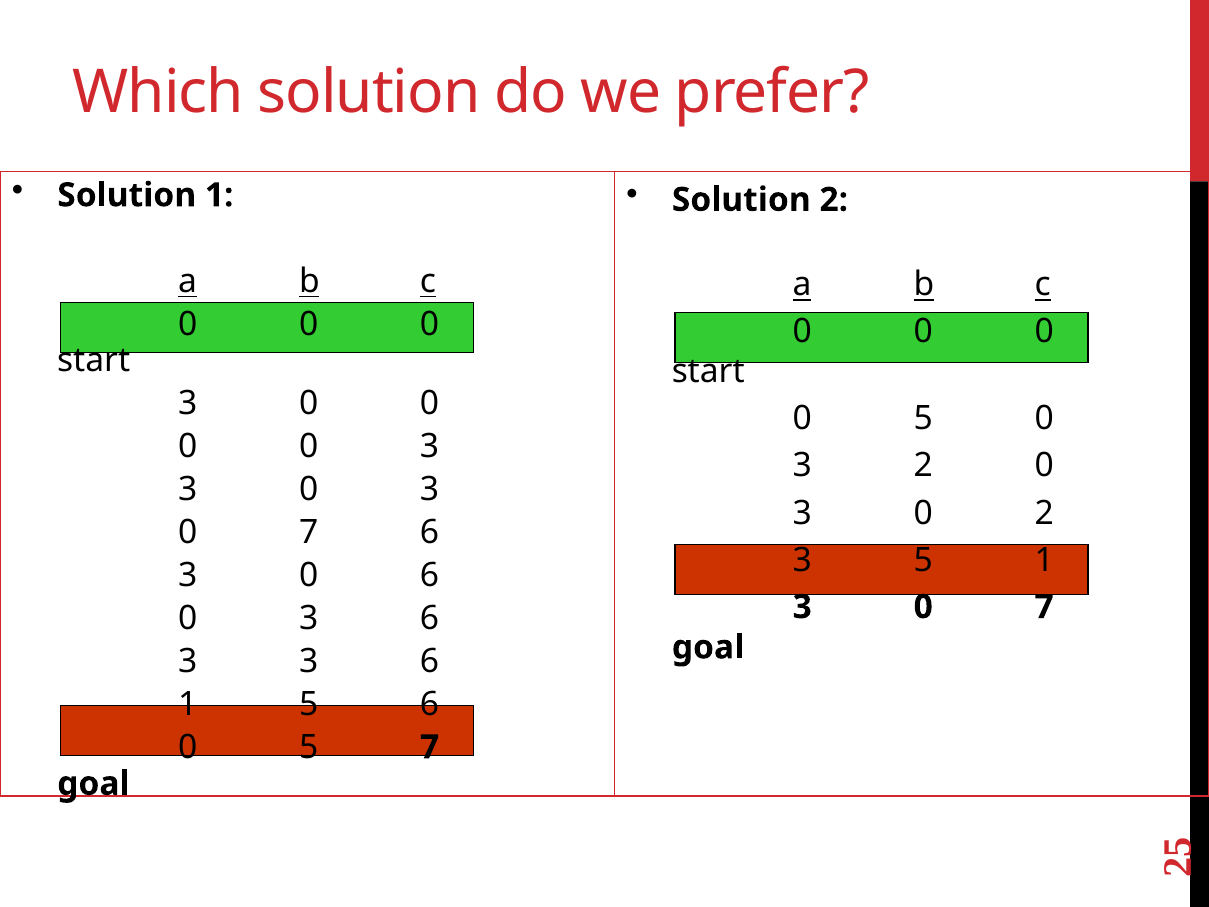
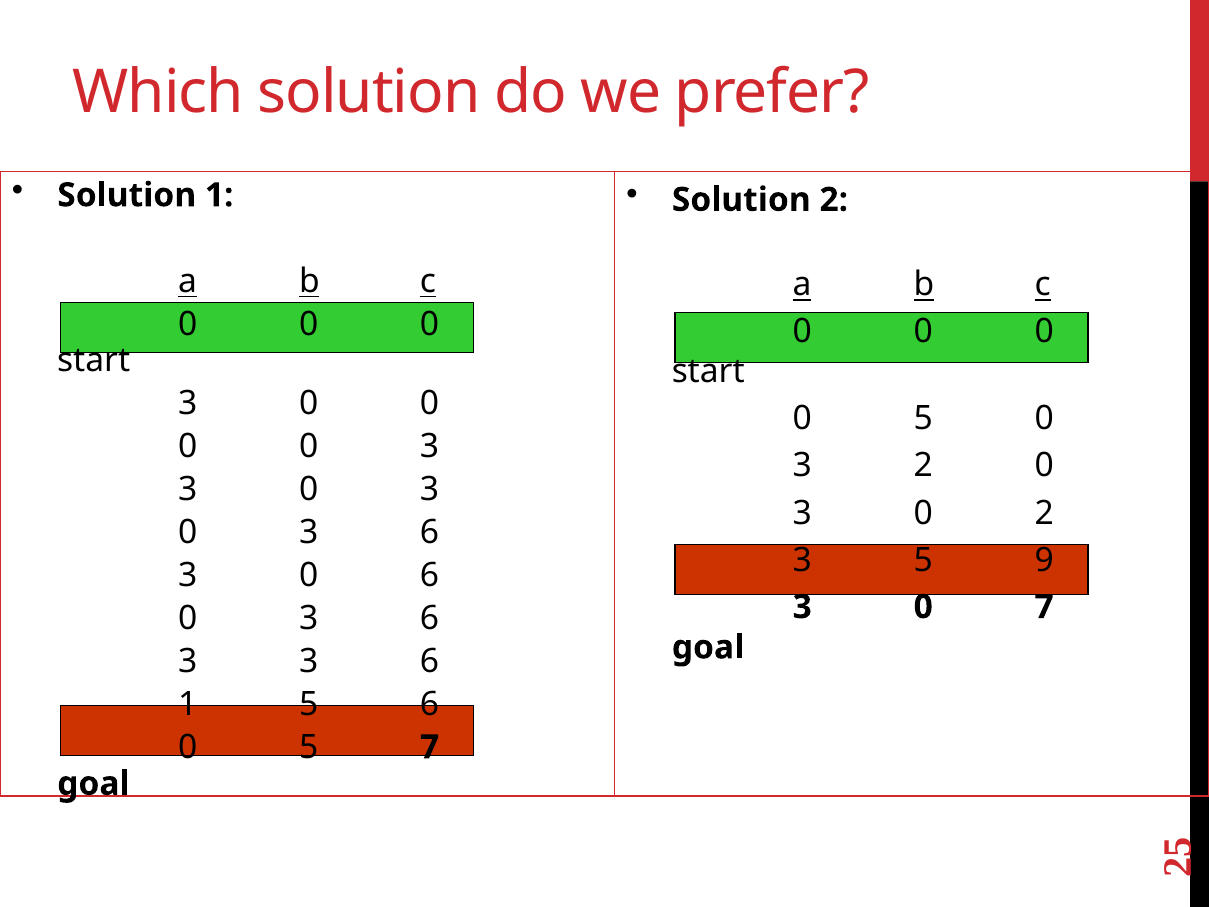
7: 7 -> 3 (309, 532)
5 1: 1 -> 9 (1044, 560)
